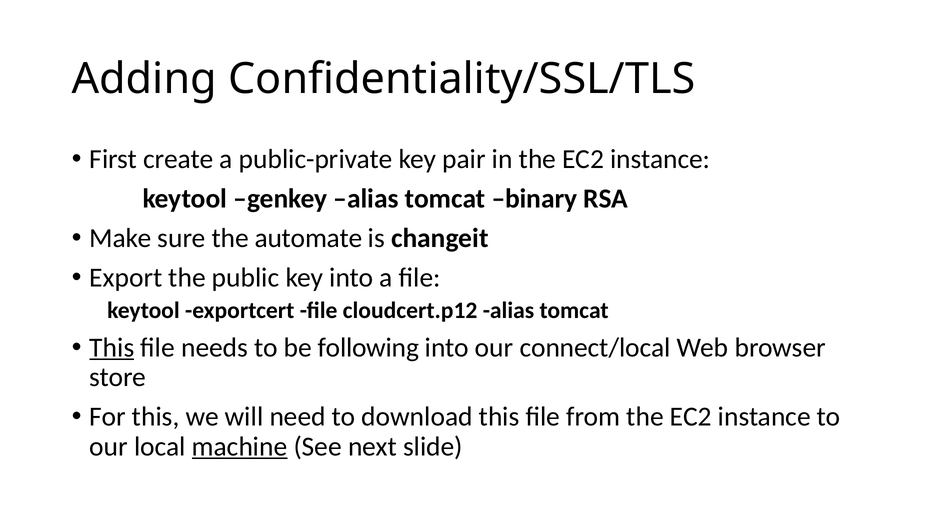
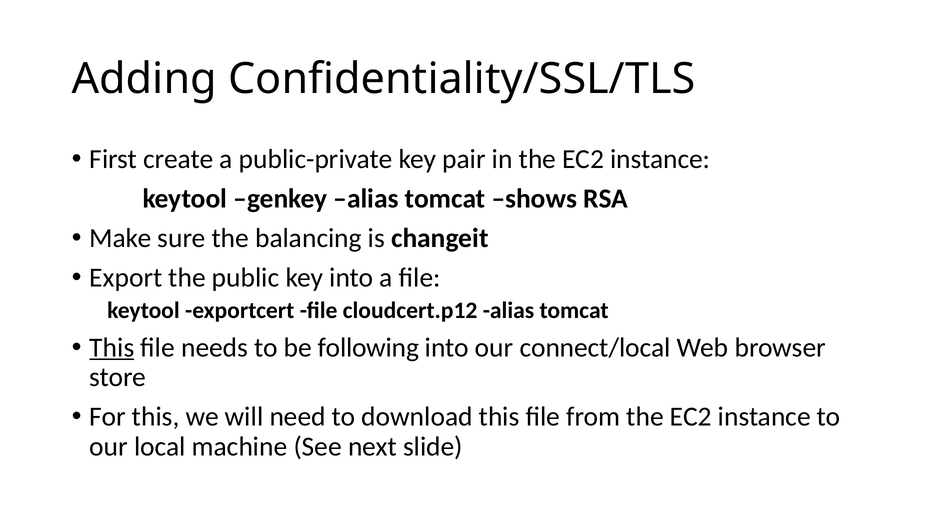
binary: binary -> shows (534, 199)
automate: automate -> balancing (308, 238)
machine underline: present -> none (240, 447)
